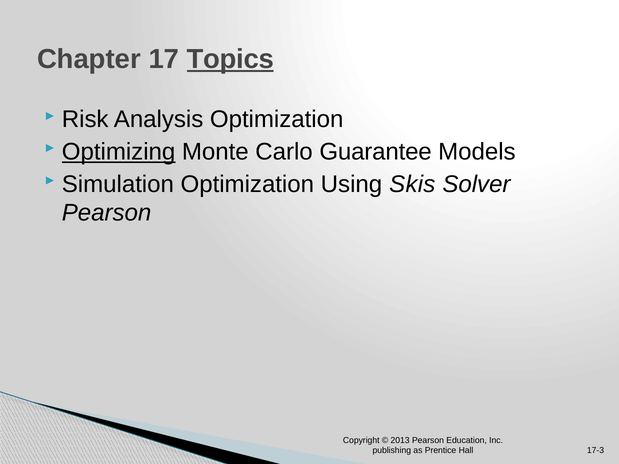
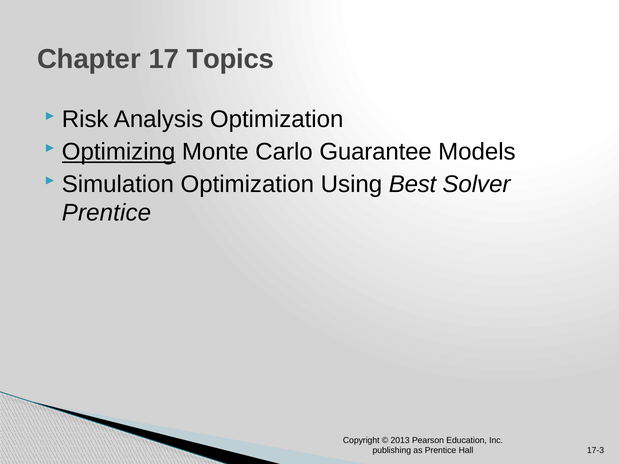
Topics underline: present -> none (230, 59)
Skis: Skis -> Best (413, 184)
Pearson: Pearson -> Prentice (106, 213)
